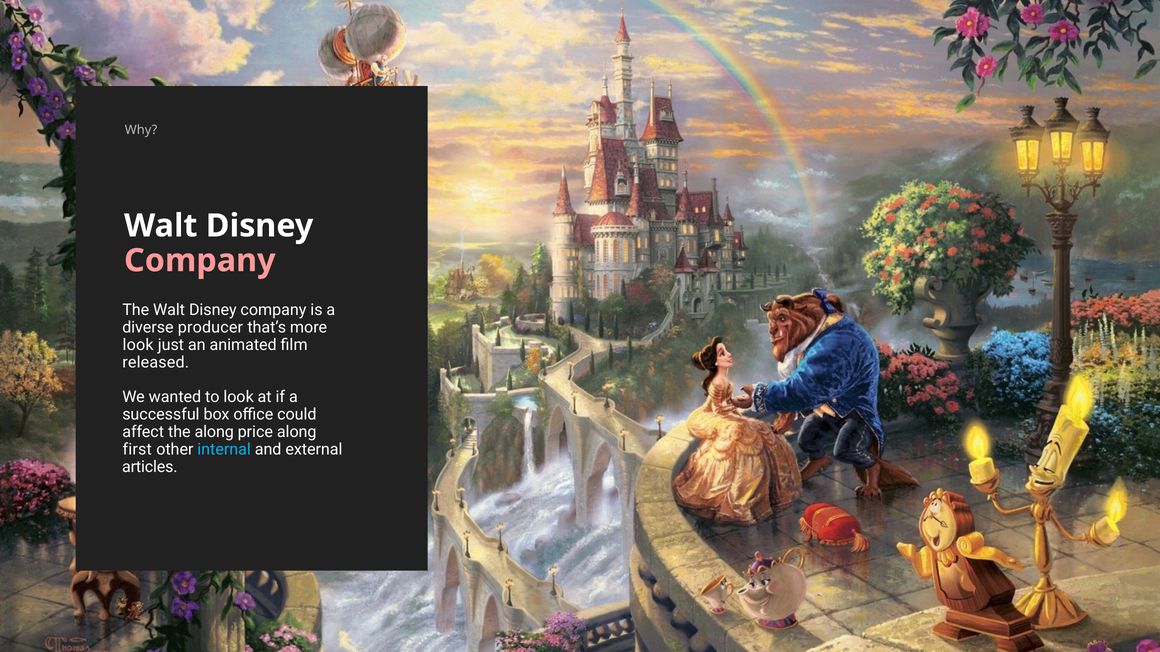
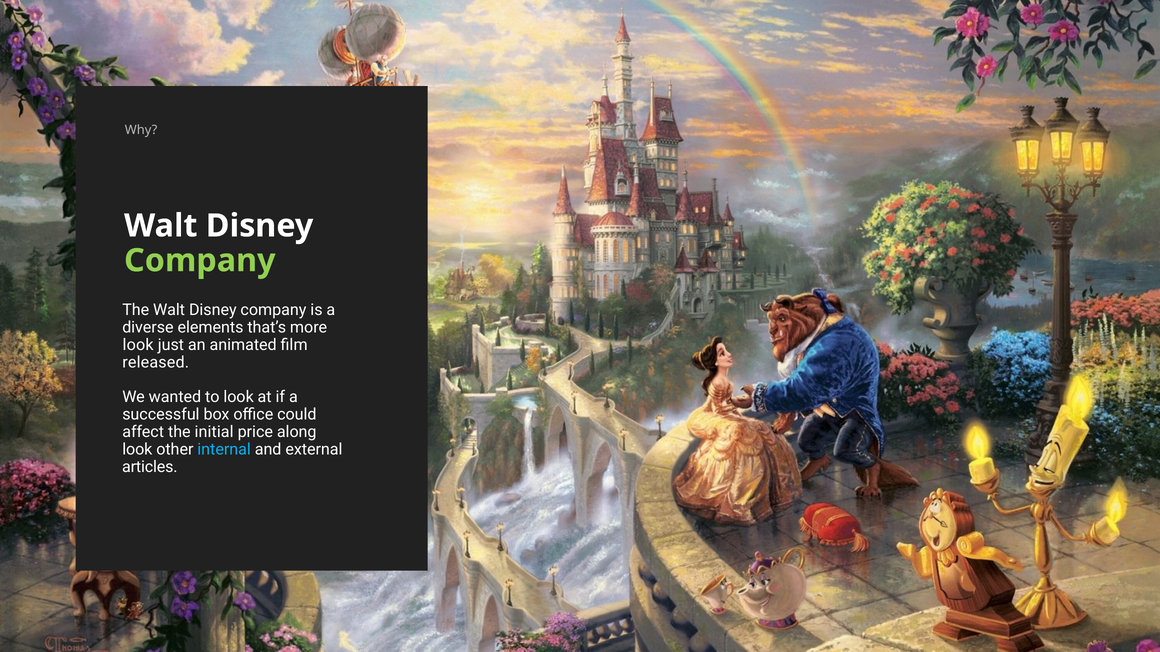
Company colour: pink -> light green (200, 261)
producer: producer -> elements (211, 328)
the along: along -> initial (214, 432)
first: first -> look (137, 450)
